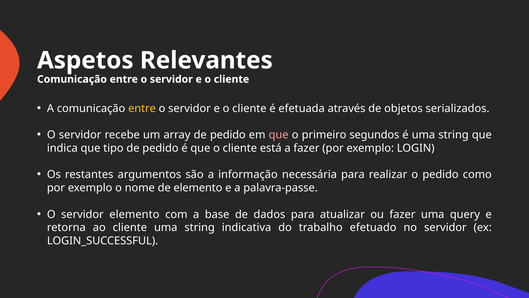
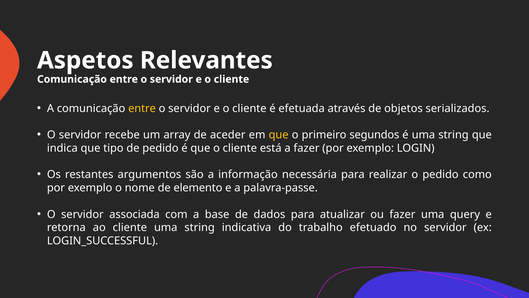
array de pedido: pedido -> aceder (228, 135)
que colour: pink -> yellow (279, 135)
servidor elemento: elemento -> associada (134, 214)
